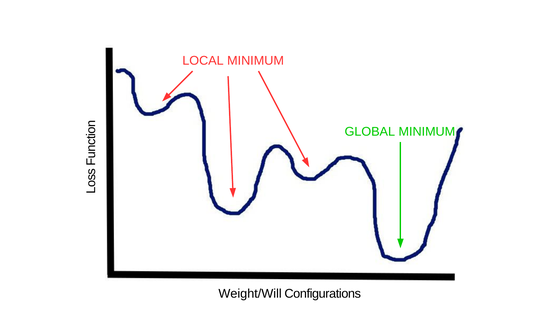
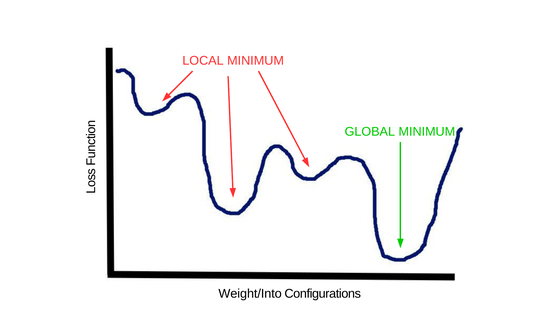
Weight/Will: Weight/Will -> Weight/Into (250, 294)
